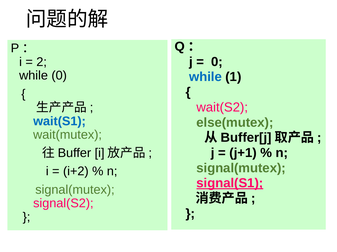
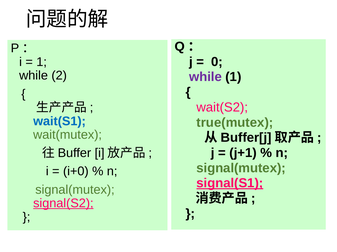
2: 2 -> 1 (42, 62)
while 0: 0 -> 2 (59, 76)
while colour: blue -> purple (205, 77)
else(mutex: else(mutex -> true(mutex (235, 123)
i+2: i+2 -> i+0 (76, 172)
signal(S2 underline: none -> present (63, 204)
